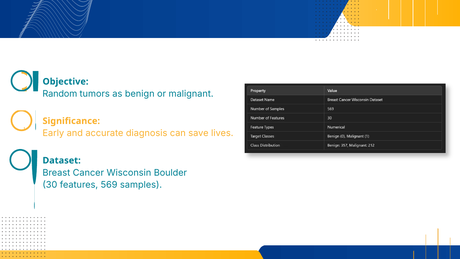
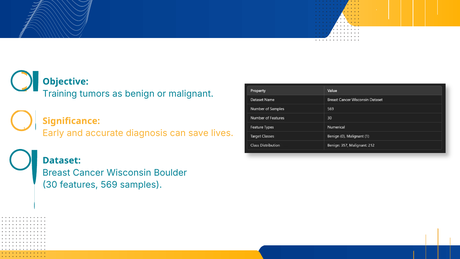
Random: Random -> Training (60, 94)
